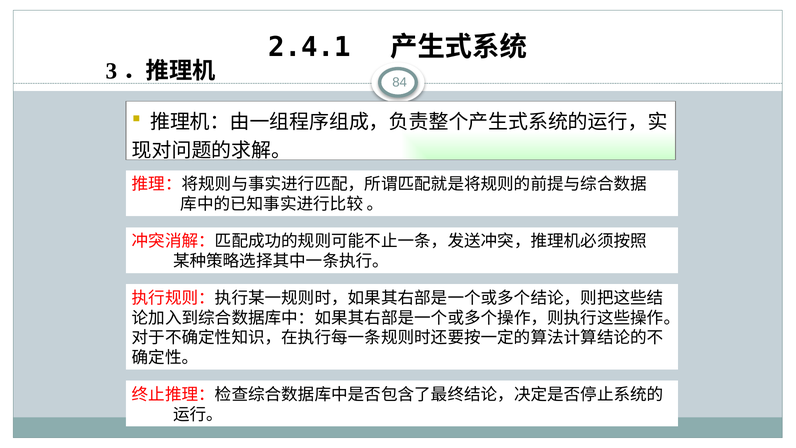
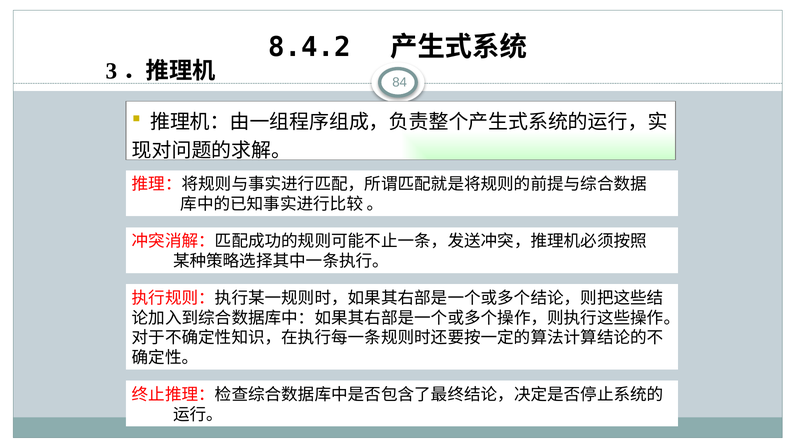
2.4.1: 2.4.1 -> 8.4.2 (310, 47)
